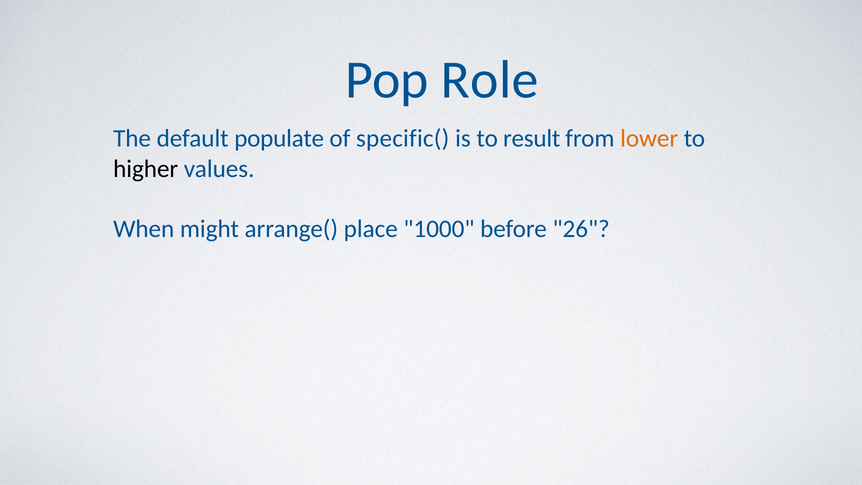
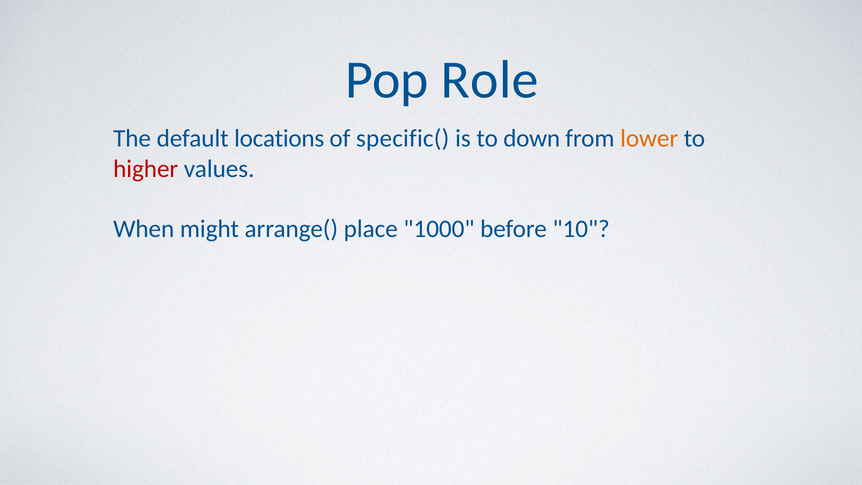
populate: populate -> locations (279, 139)
result: result -> down (532, 139)
higher colour: black -> red (146, 169)
26: 26 -> 10 (581, 229)
